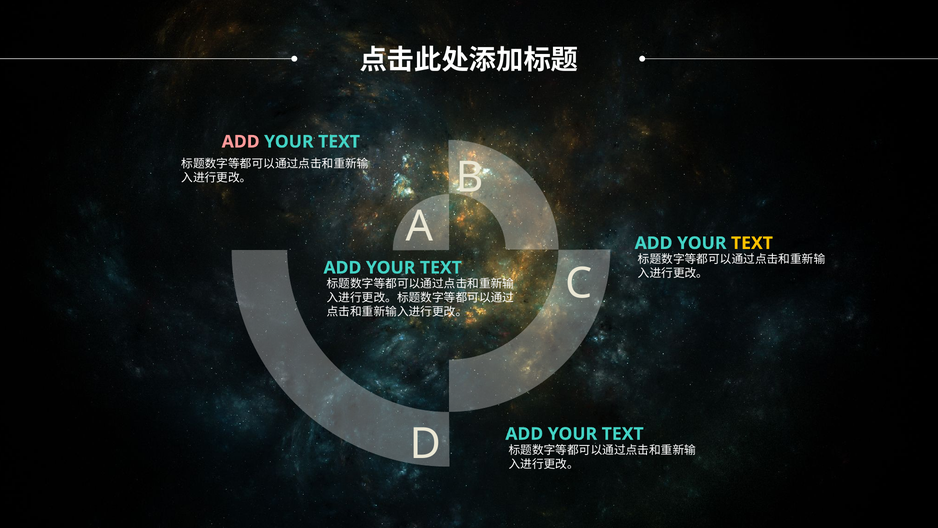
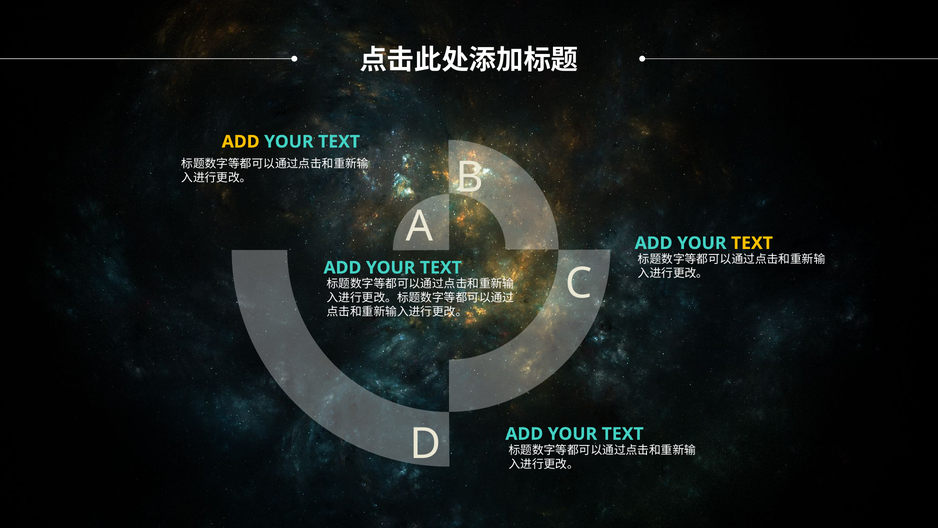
ADD colour: pink -> yellow (241, 142)
